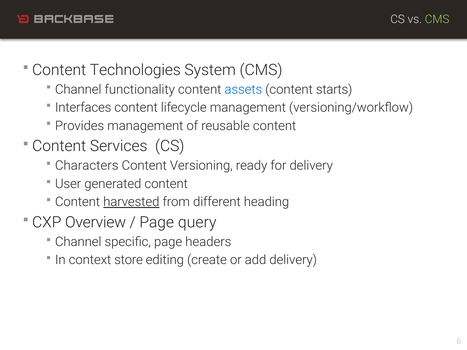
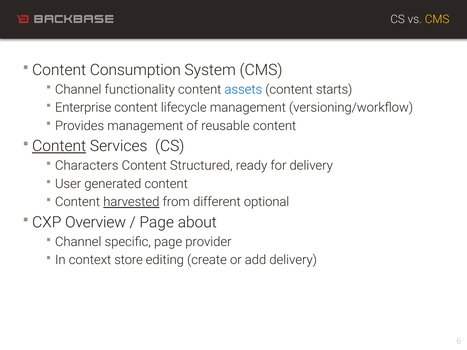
CMS colour: light green -> yellow (437, 19)
Technologies: Technologies -> Consumption (135, 70)
Interfaces: Interfaces -> Enterprise (83, 108)
Content underline: none -> present (59, 146)
Versioning: Versioning -> Structured (201, 166)
heading: heading -> optional (267, 202)
query: query -> about (197, 223)
headers: headers -> provider (208, 242)
